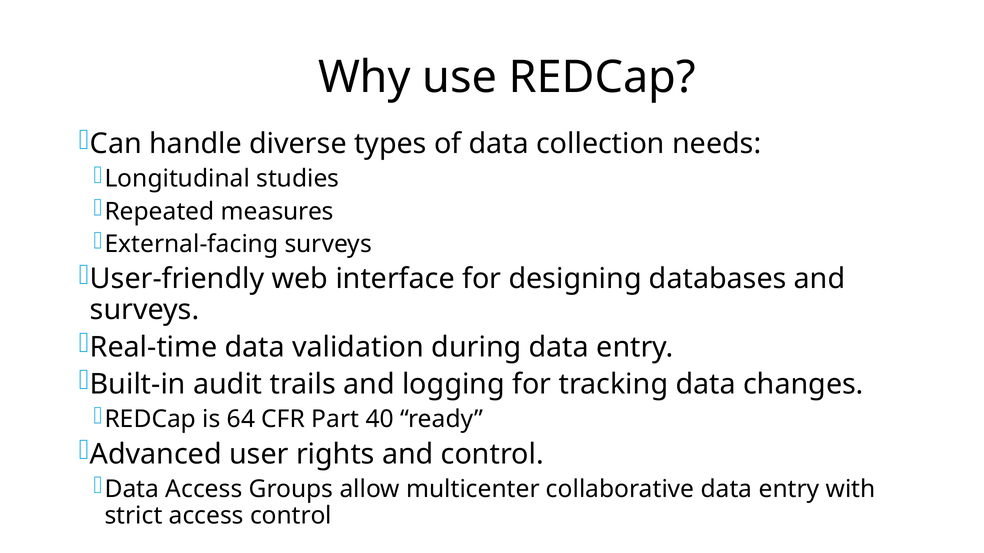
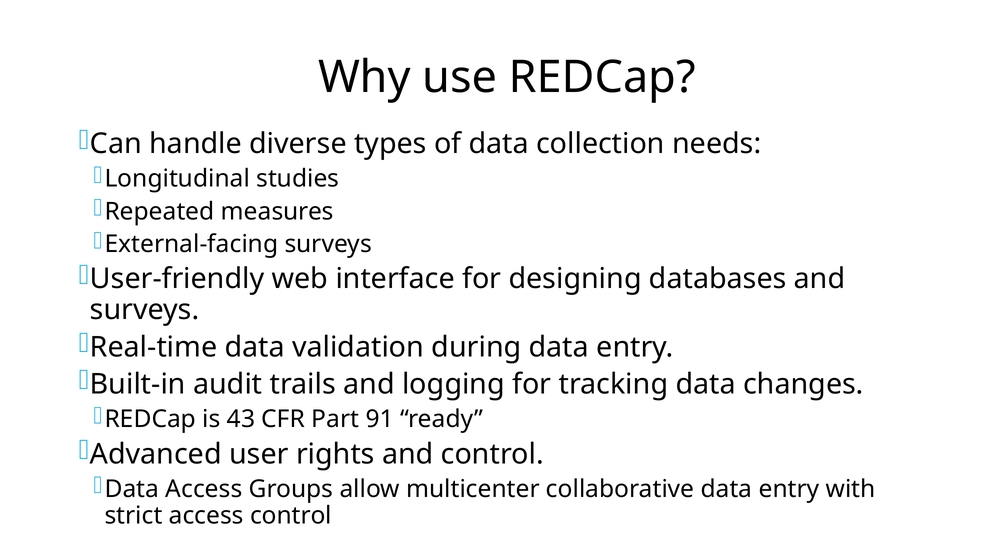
64: 64 -> 43 (241, 420)
40: 40 -> 91 (380, 420)
